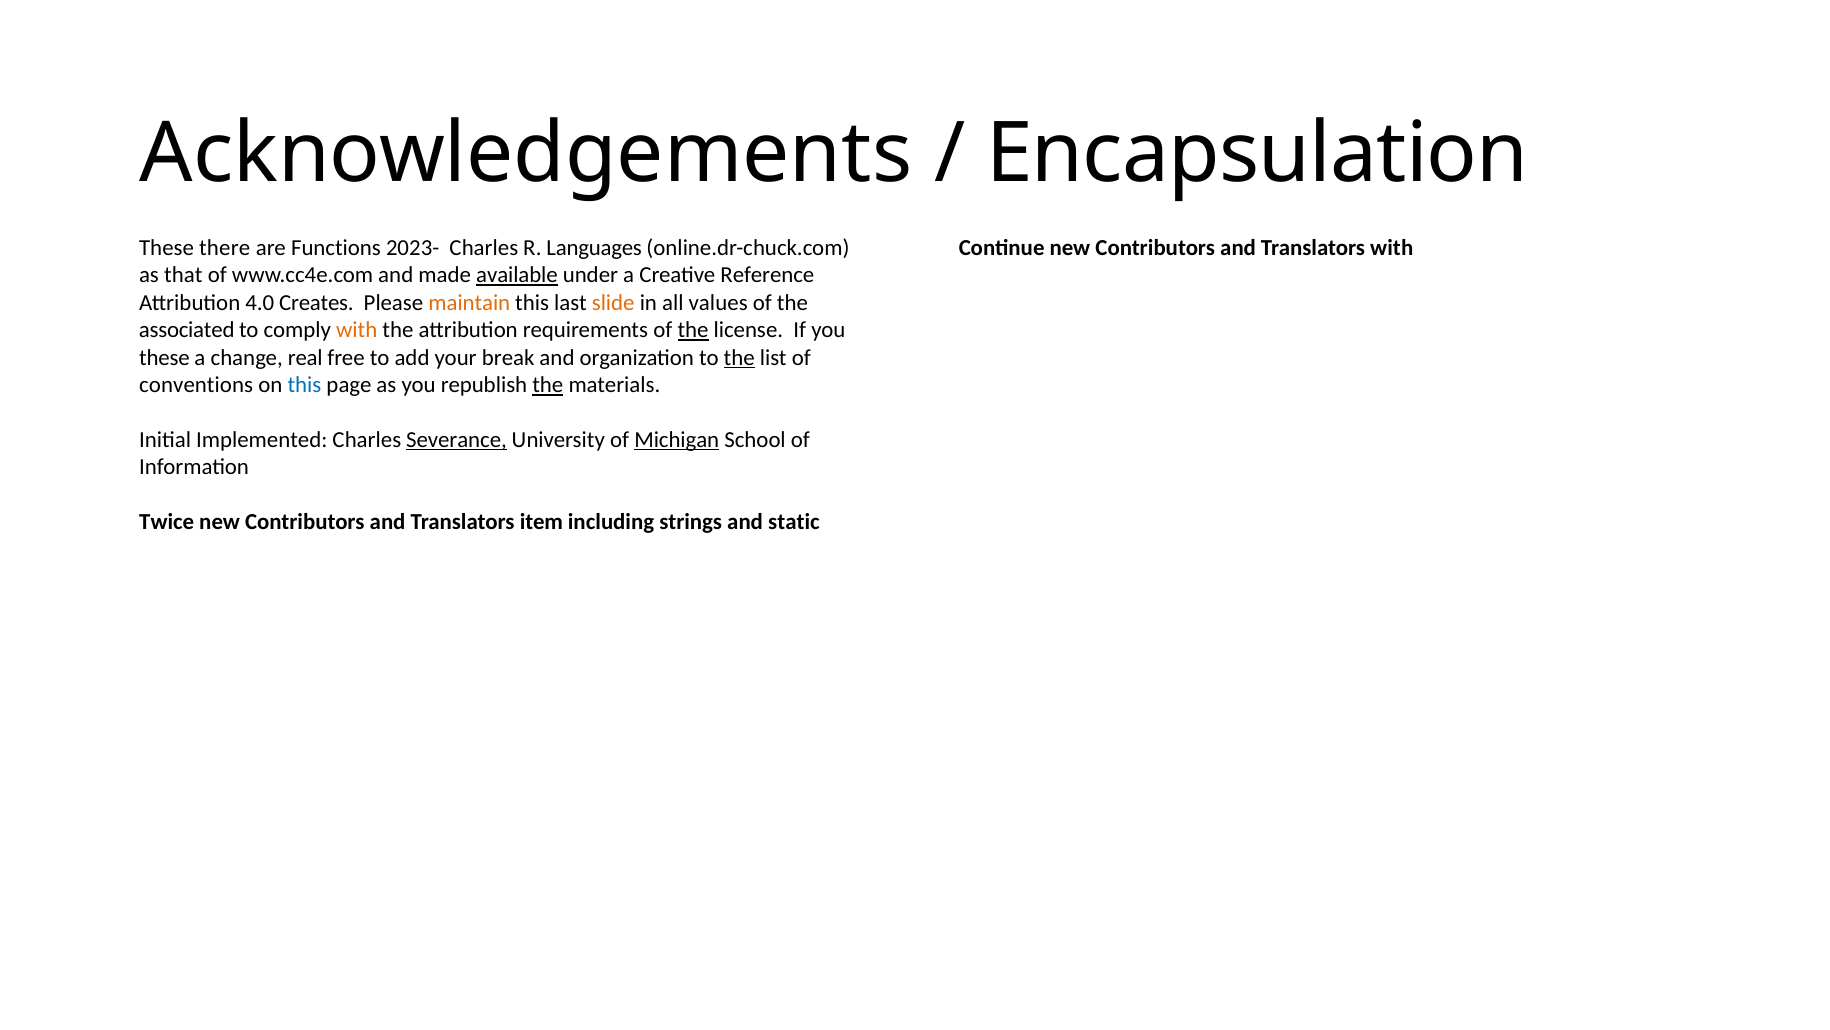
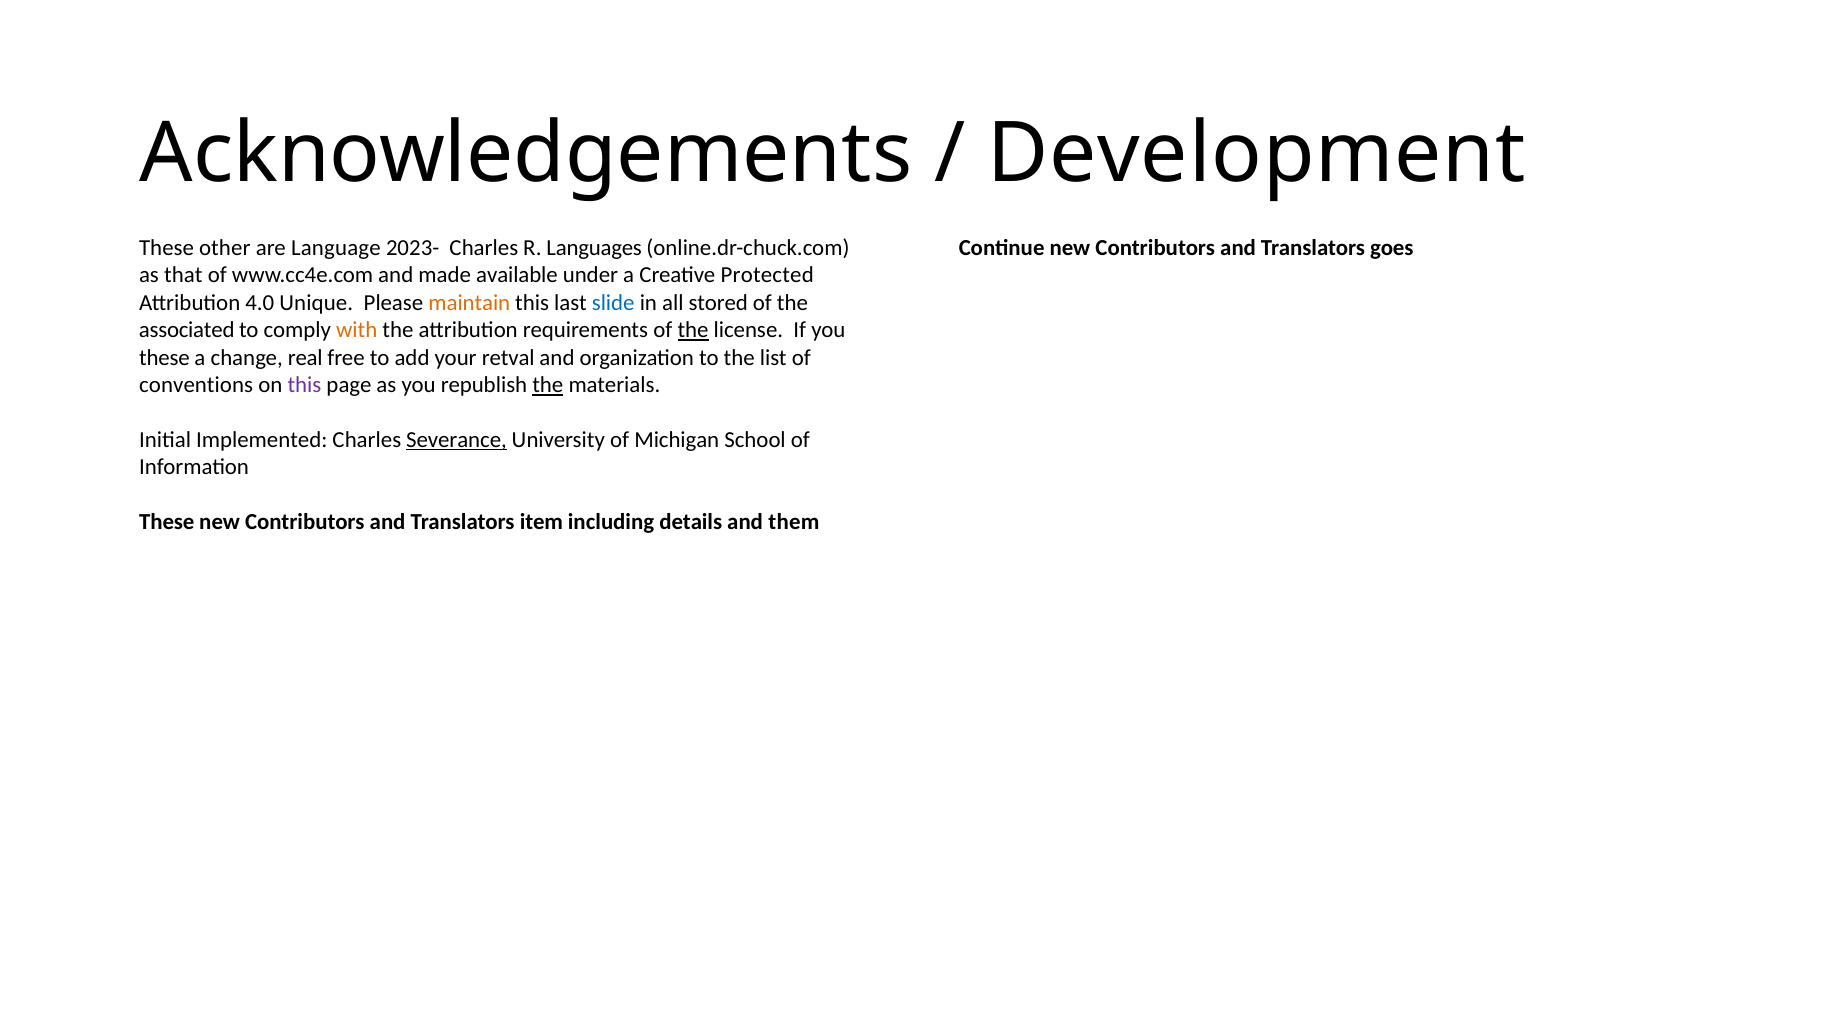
Encapsulation: Encapsulation -> Development (1257, 154)
there: there -> other (225, 248)
Functions: Functions -> Language (336, 248)
Translators with: with -> goes (1392, 248)
available underline: present -> none (517, 275)
Reference: Reference -> Protected (767, 275)
Creates: Creates -> Unique (316, 302)
slide colour: orange -> blue (613, 302)
values: values -> stored (718, 302)
break: break -> retval (508, 357)
the underline: present -> none (739, 357)
this colour: blue -> purple (305, 385)
Michigan underline: present -> none (677, 440)
Twice: Twice -> These (167, 522)
strings: strings -> details (691, 522)
static: static -> them (794, 522)
